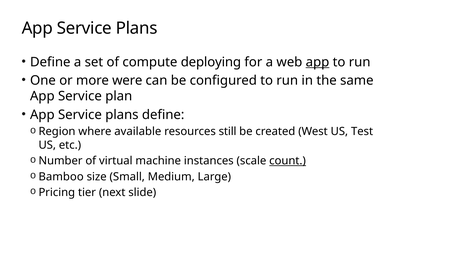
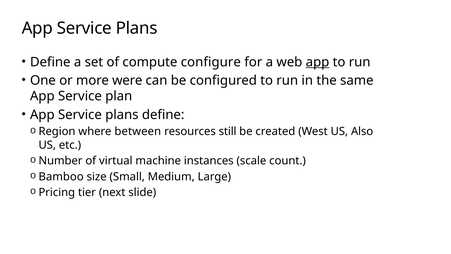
deploying: deploying -> configure (211, 62)
available: available -> between (138, 131)
Test: Test -> Also (362, 131)
count underline: present -> none (288, 161)
